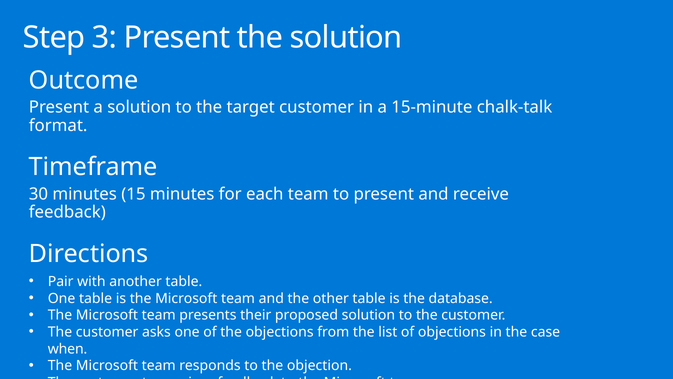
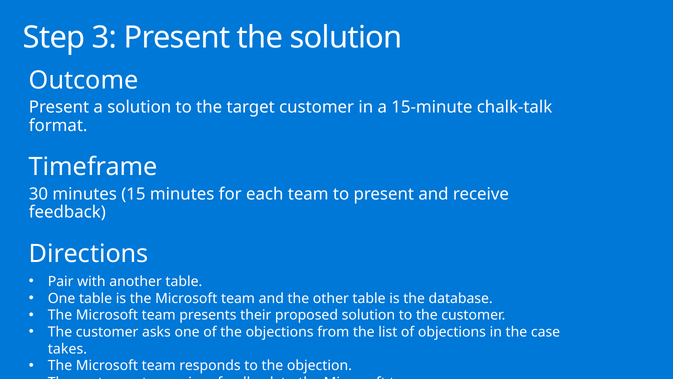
when: when -> takes (67, 349)
